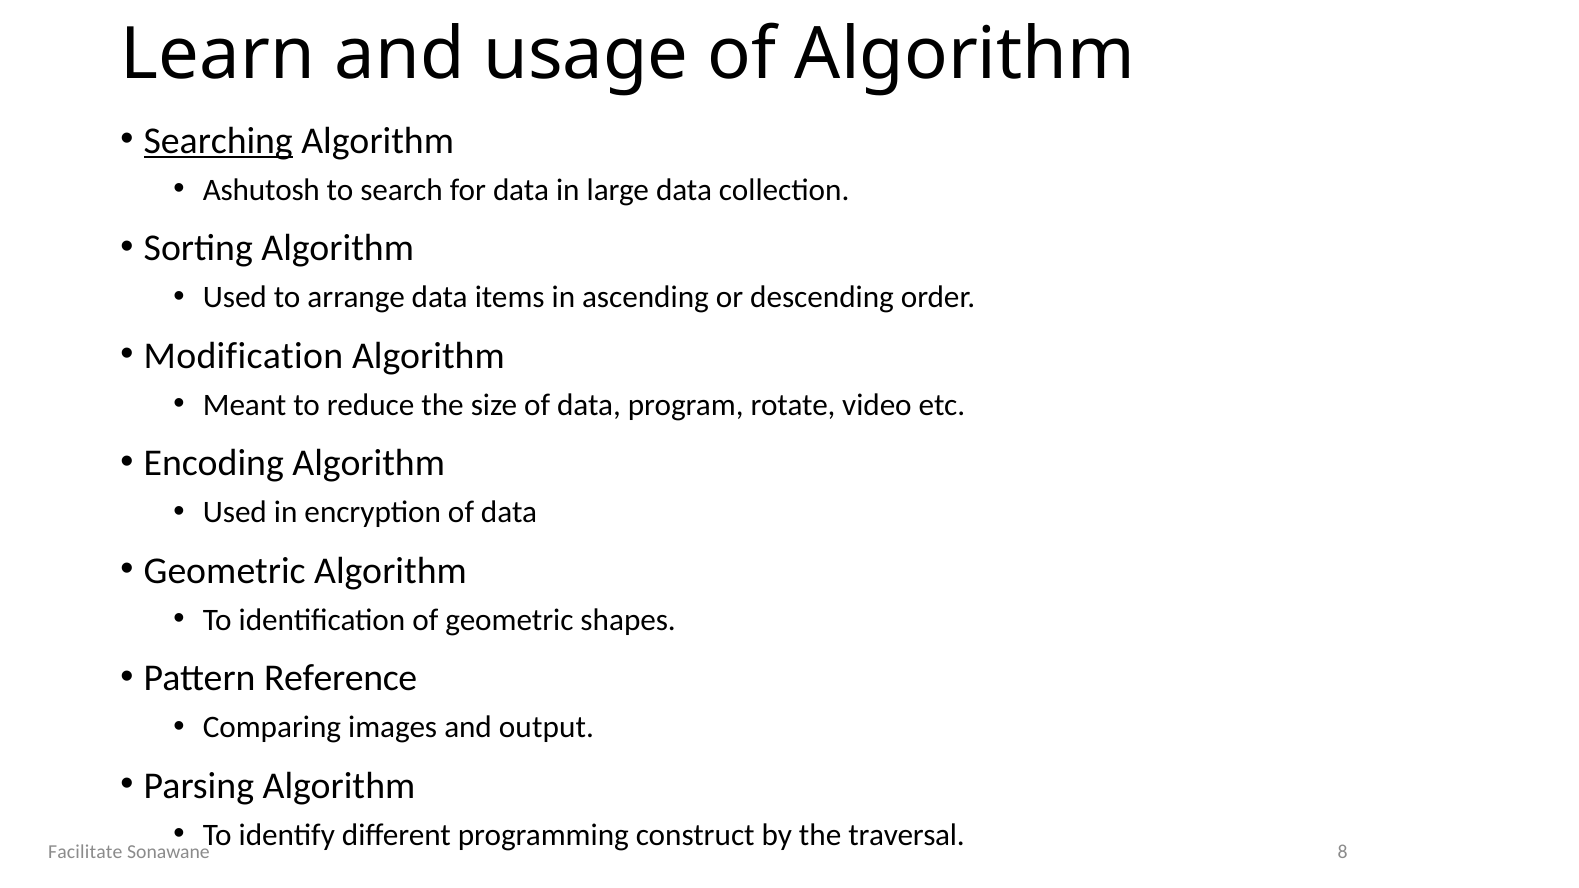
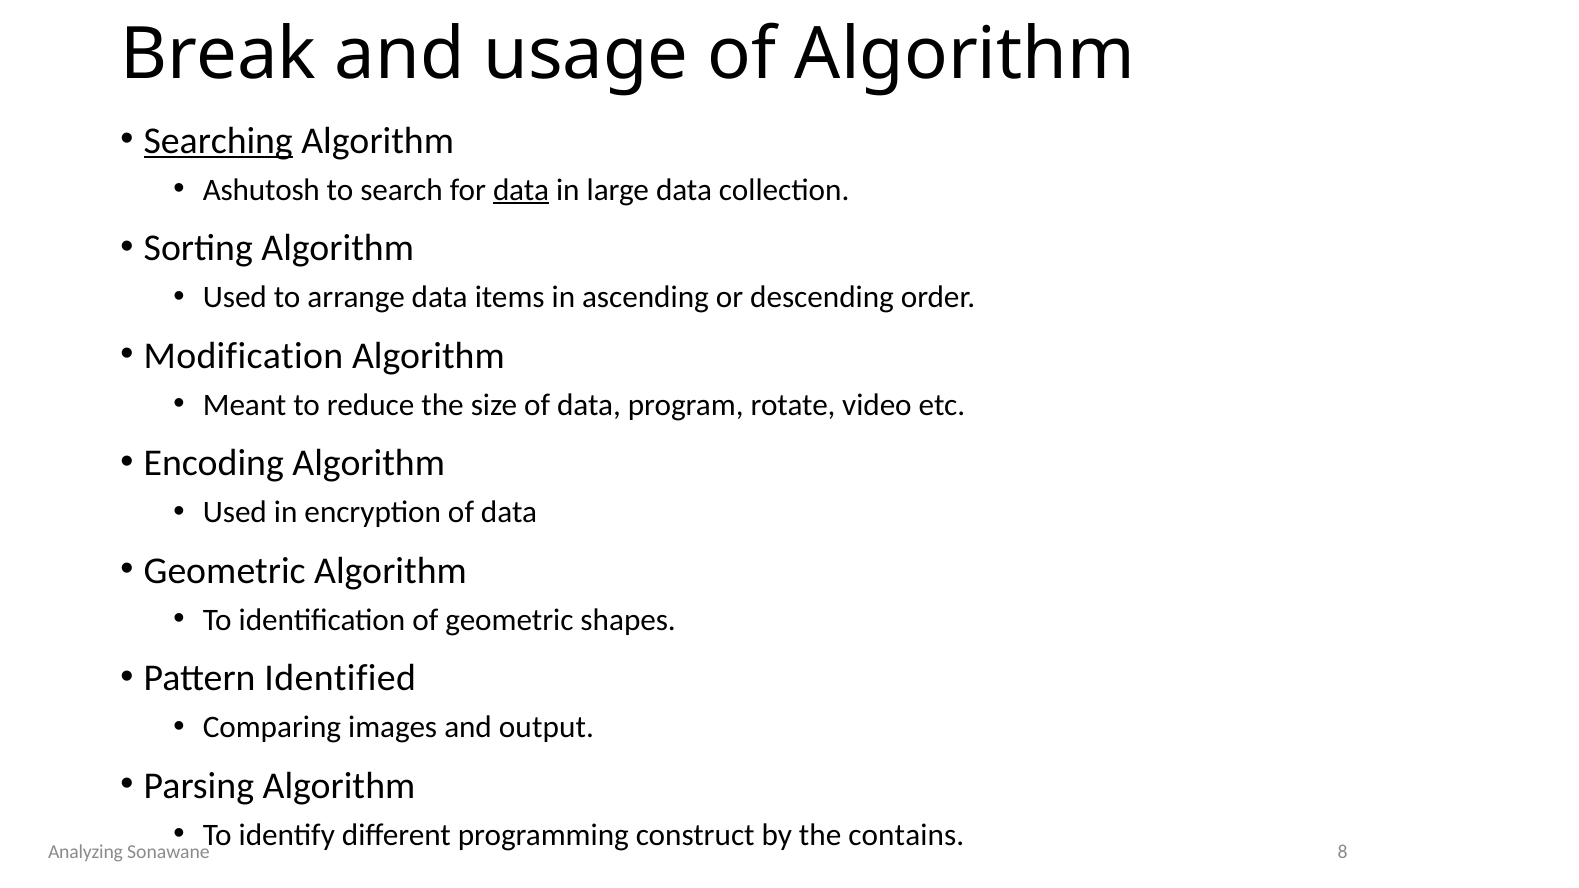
Learn: Learn -> Break (218, 55)
data underline: none -> present (521, 190)
Reference: Reference -> Identified (340, 678)
traversal: traversal -> contains (906, 835)
Facilitate: Facilitate -> Analyzing (86, 853)
